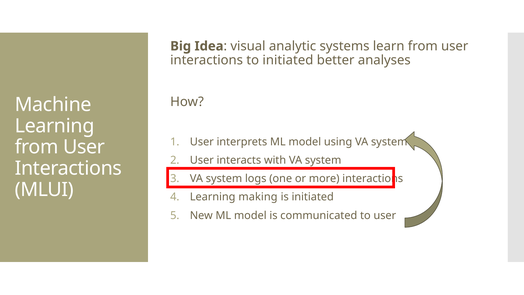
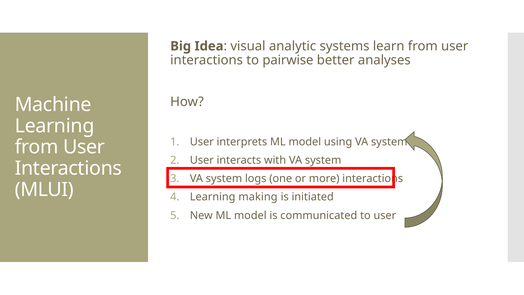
to initiated: initiated -> pairwise (288, 60)
